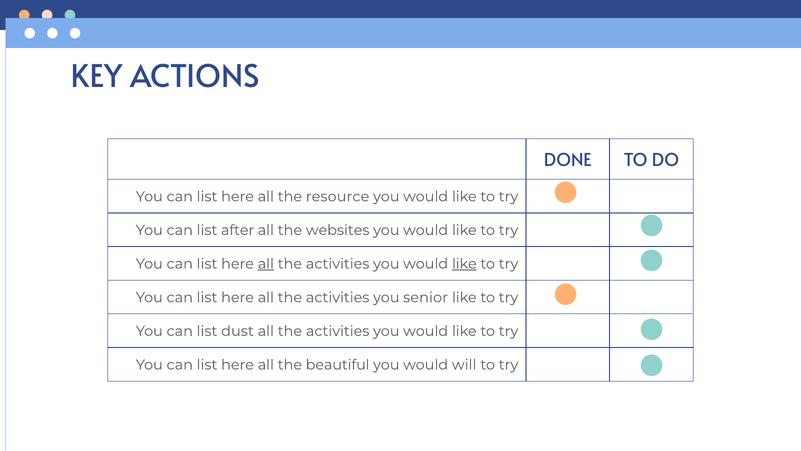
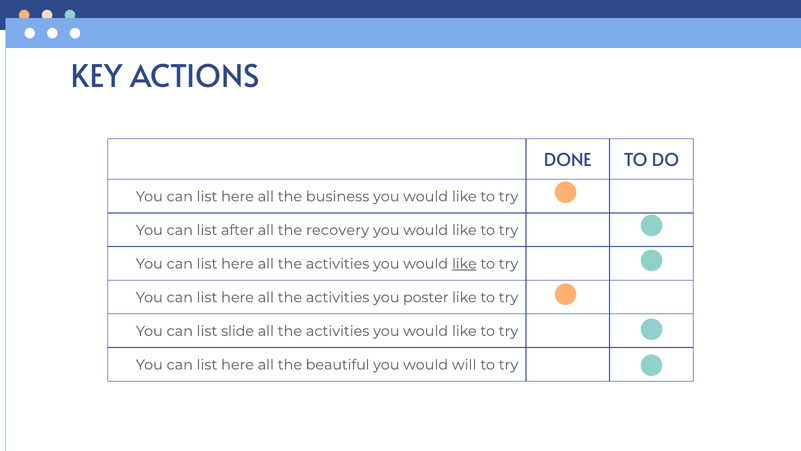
resource: resource -> business (338, 196)
websites: websites -> recovery (338, 230)
all underline: present -> none (266, 264)
senior: senior -> poster (426, 297)
dust: dust -> slide (238, 331)
